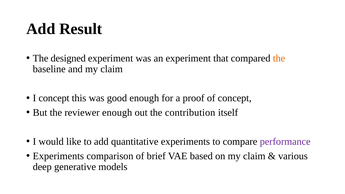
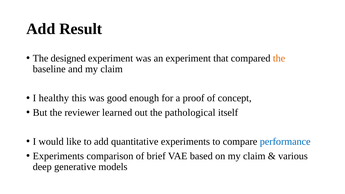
I concept: concept -> healthy (54, 98)
reviewer enough: enough -> learned (117, 113)
contribution: contribution -> pathological (190, 113)
performance colour: purple -> blue (285, 142)
